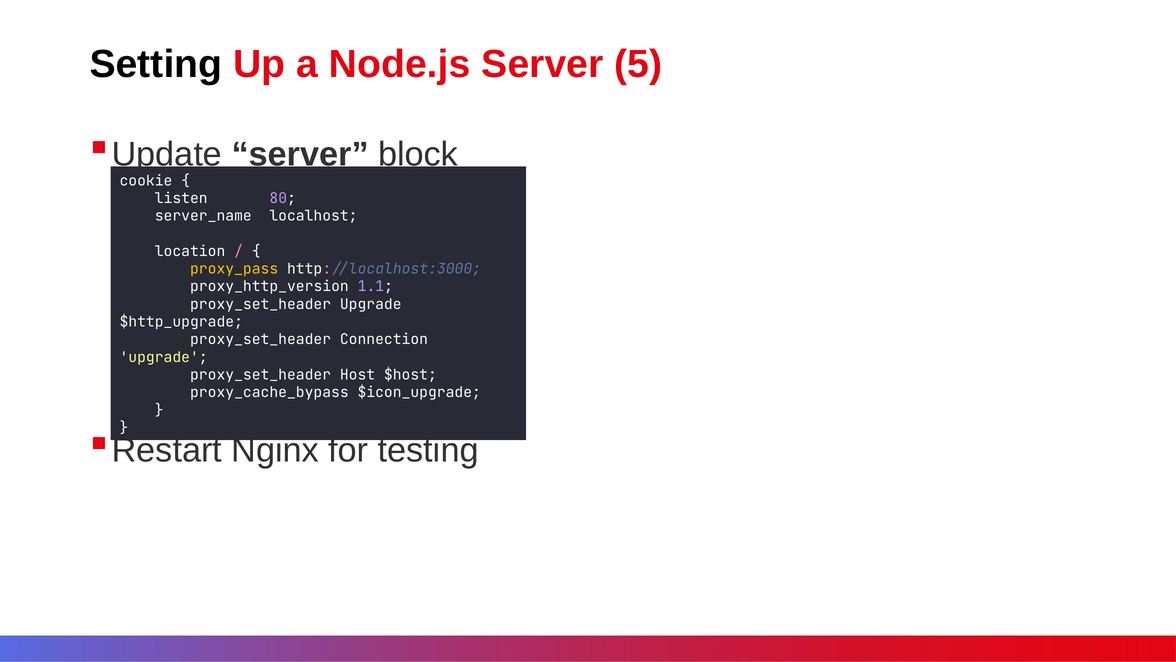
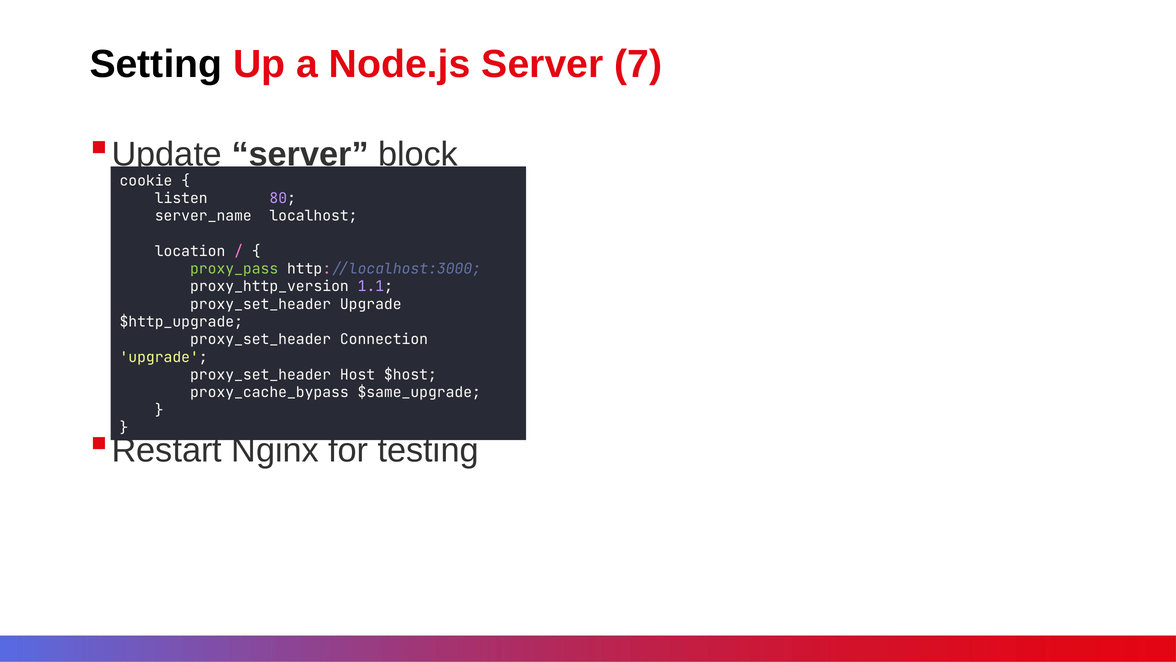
5: 5 -> 7 (638, 64)
proxy_pass colour: yellow -> light green (234, 269)
$icon_upgrade: $icon_upgrade -> $same_upgrade (419, 392)
